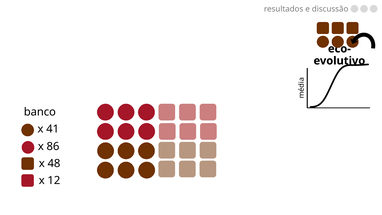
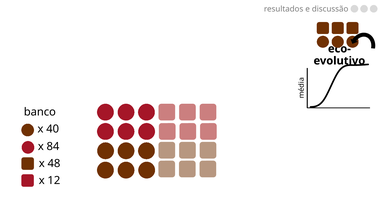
41: 41 -> 40 (53, 129)
86: 86 -> 84 (53, 146)
